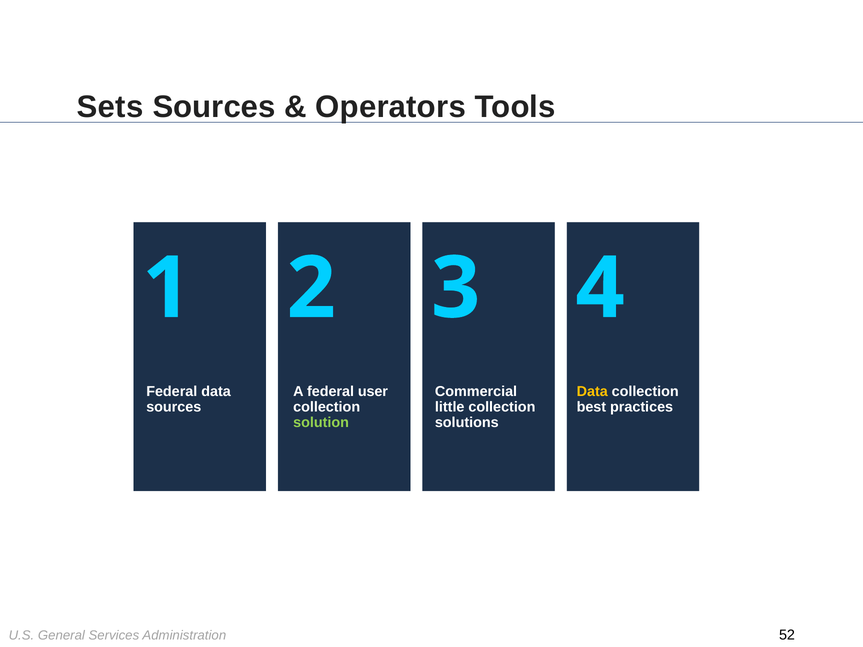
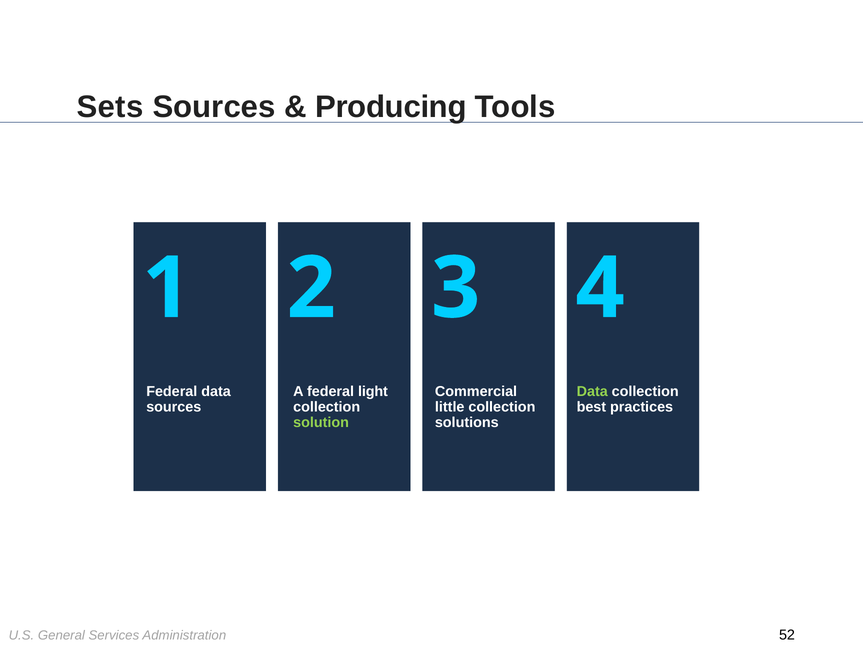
Operators: Operators -> Producing (391, 107)
user: user -> light (373, 392)
Data colour: yellow -> light green (592, 392)
